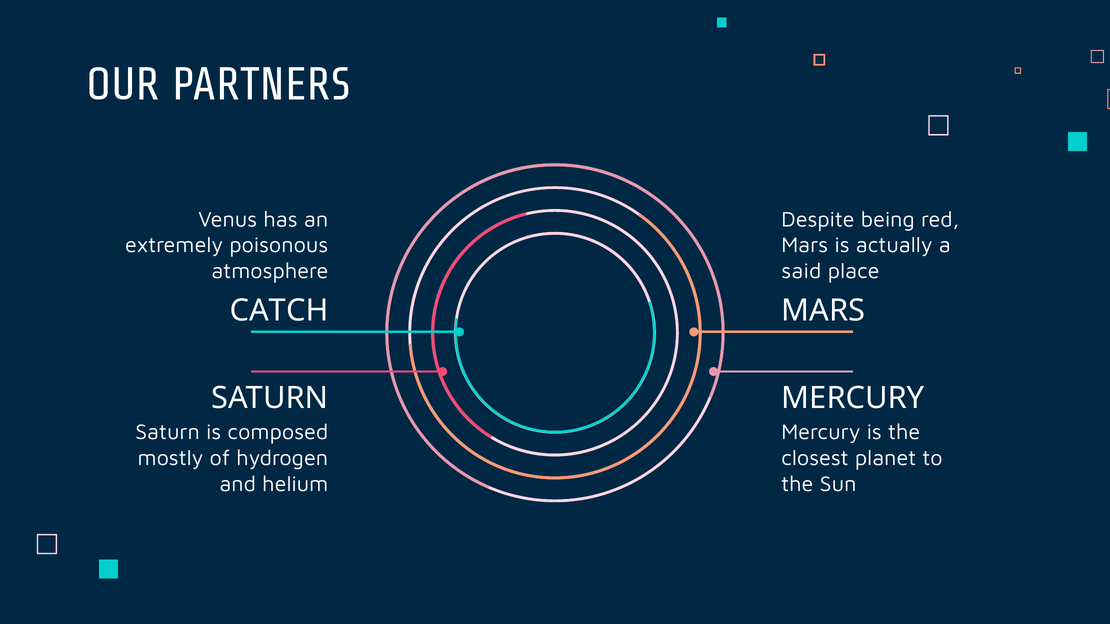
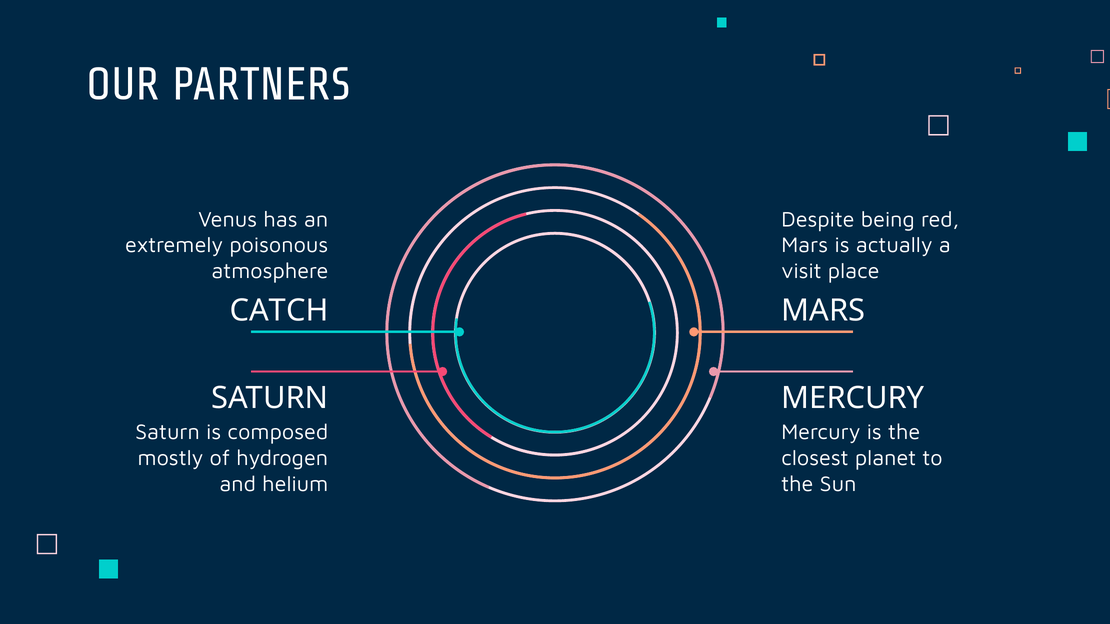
said: said -> visit (801, 271)
